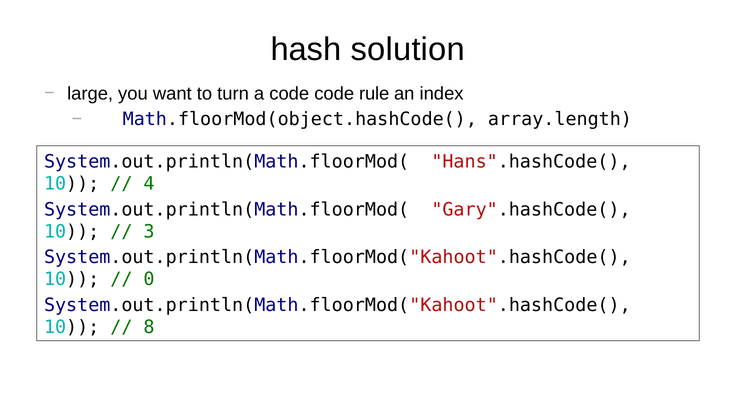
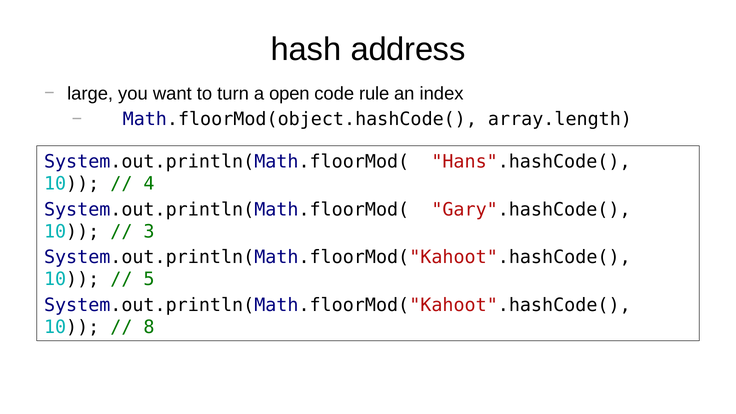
solution: solution -> address (408, 50)
a code: code -> open (289, 94)
0: 0 -> 5 (149, 279)
